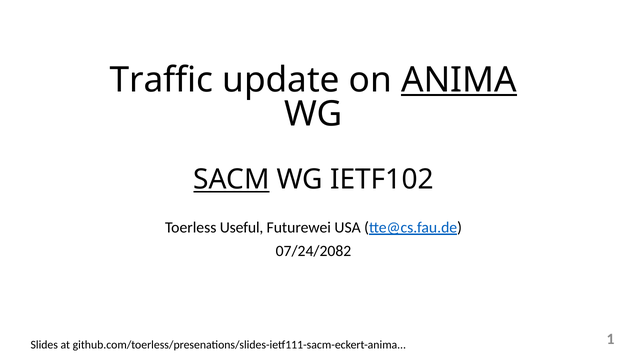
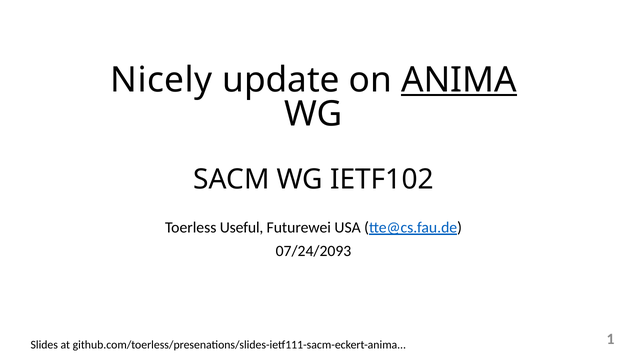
Traffic: Traffic -> Nicely (161, 80)
SACM underline: present -> none (231, 179)
07/24/2082: 07/24/2082 -> 07/24/2093 (313, 251)
